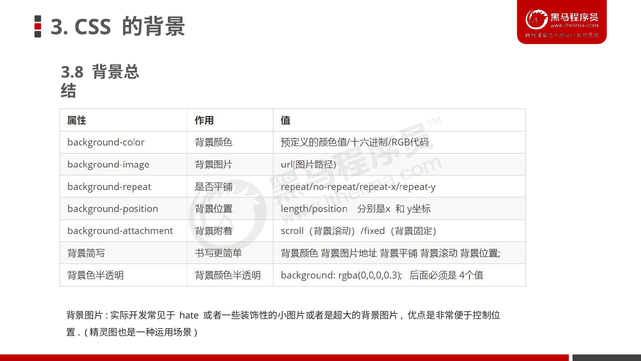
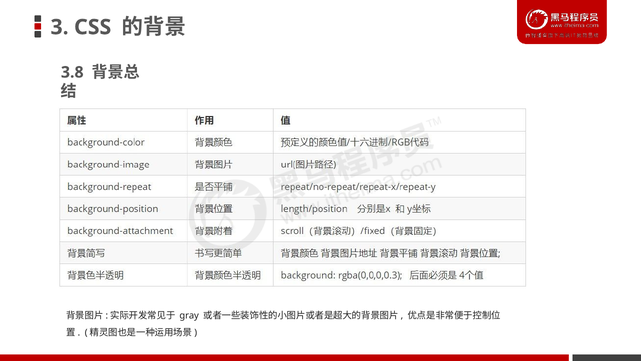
hate: hate -> gray (189, 316)
